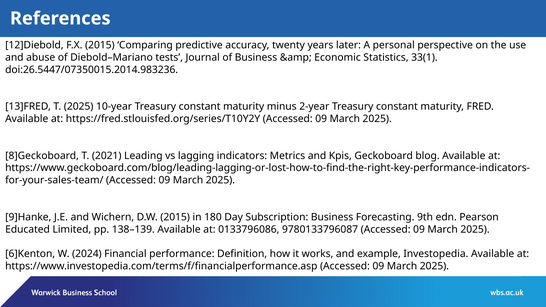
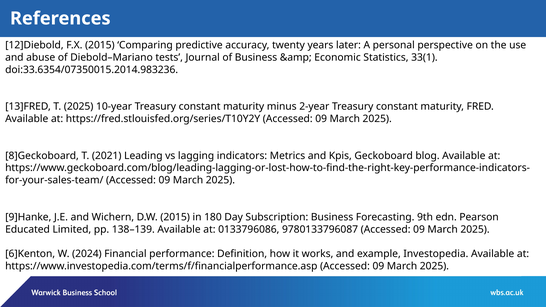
doi:26.5447/07350015.2014.983236: doi:26.5447/07350015.2014.983236 -> doi:33.6354/07350015.2014.983236 (92, 70)
